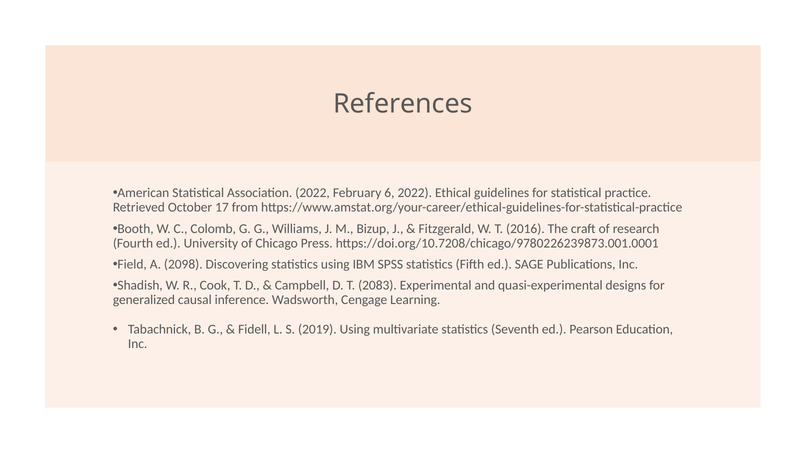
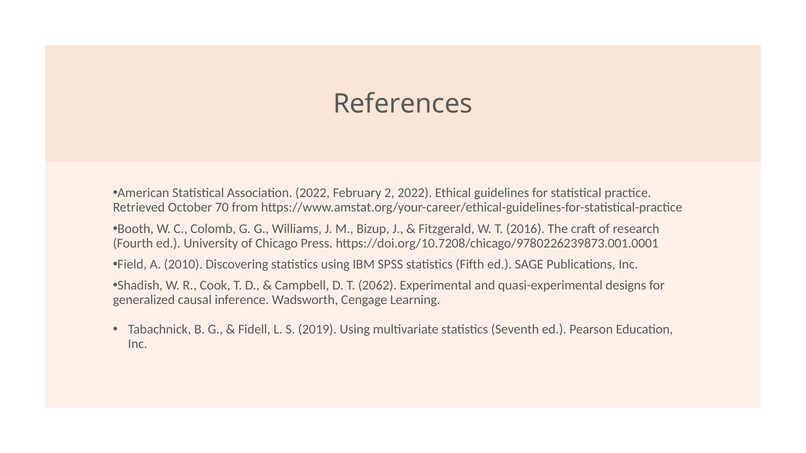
6: 6 -> 2 (389, 193)
17: 17 -> 70 (222, 208)
2098: 2098 -> 2010 (183, 264)
2083: 2083 -> 2062 (377, 286)
